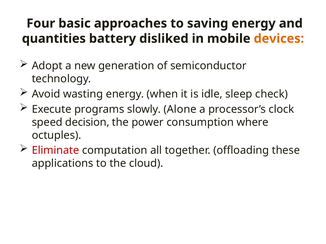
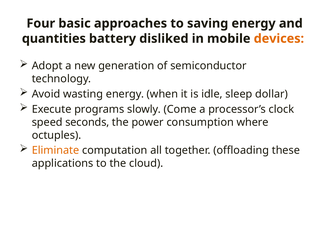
check: check -> dollar (272, 94)
Alone: Alone -> Come (180, 109)
decision: decision -> seconds (87, 122)
Eliminate colour: red -> orange (56, 151)
